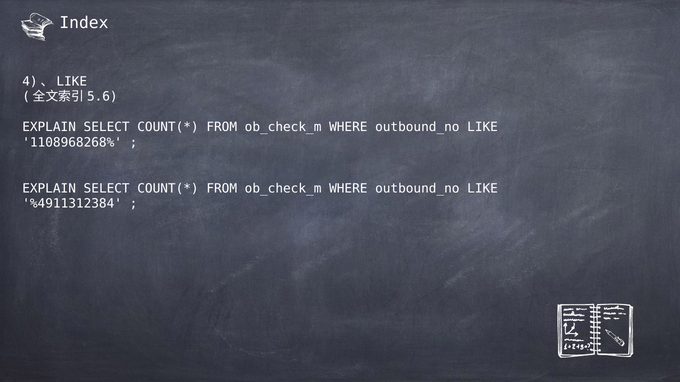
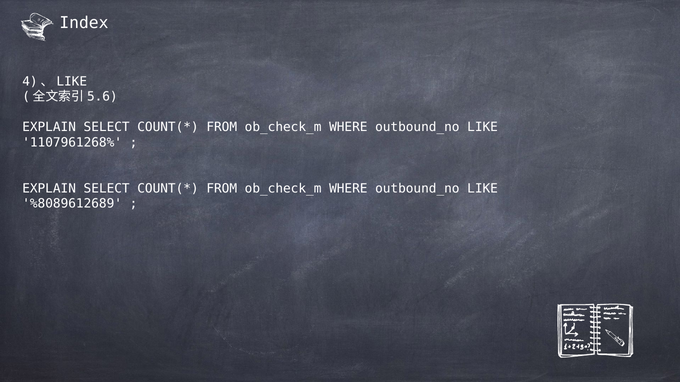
1108968268%: 1108968268% -> 1107961268% (72, 143)
%4911312384: %4911312384 -> %8089612689 (72, 204)
